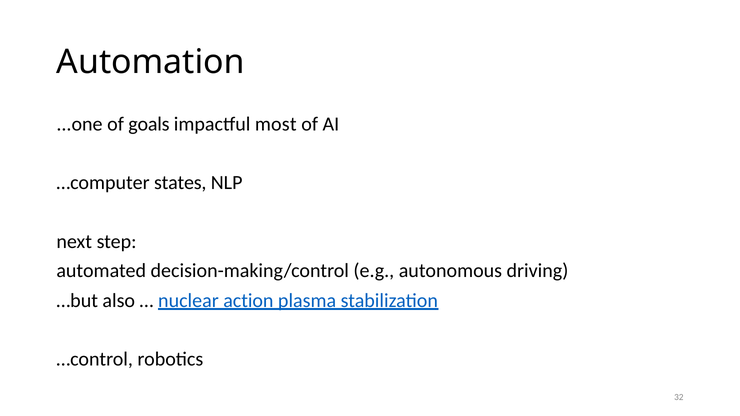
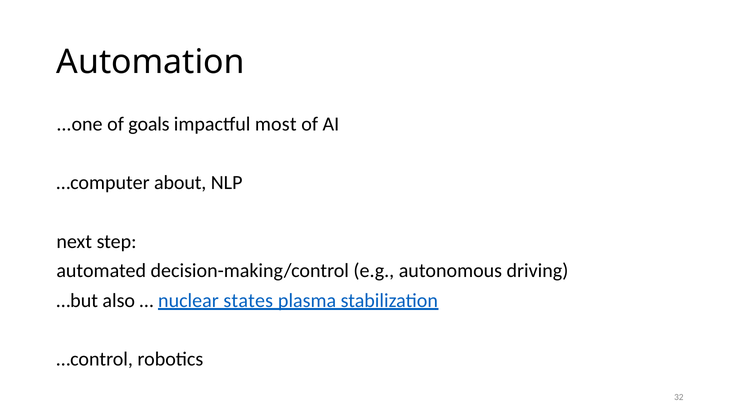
states: states -> about (180, 183)
action: action -> states (248, 301)
